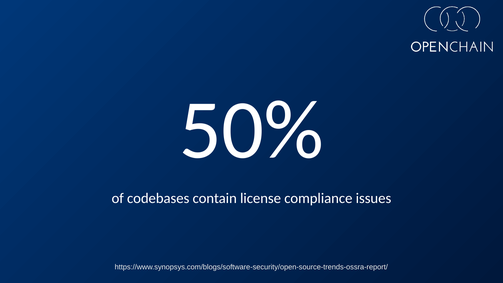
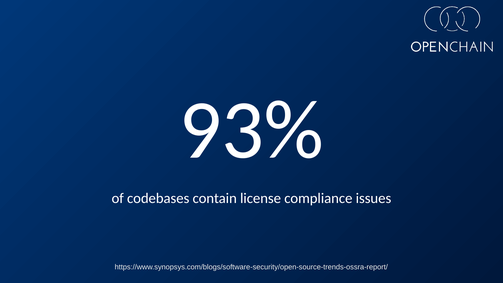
50%: 50% -> 93% (251, 130)
